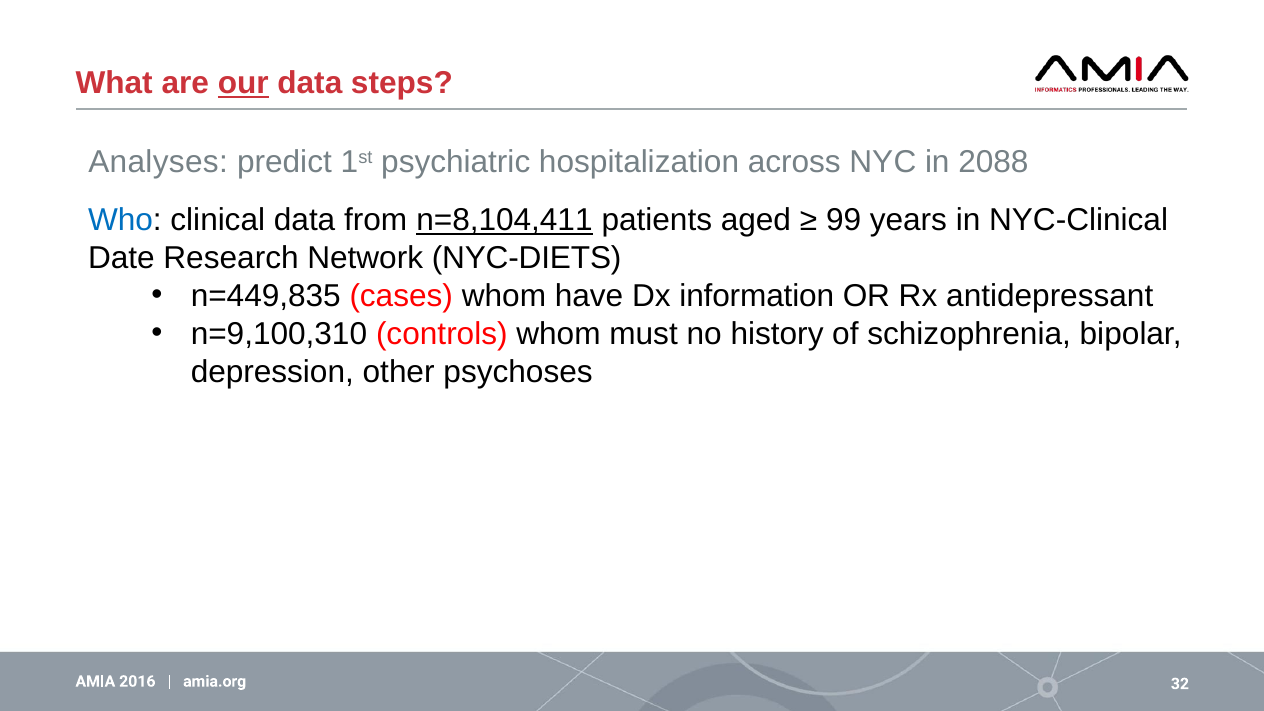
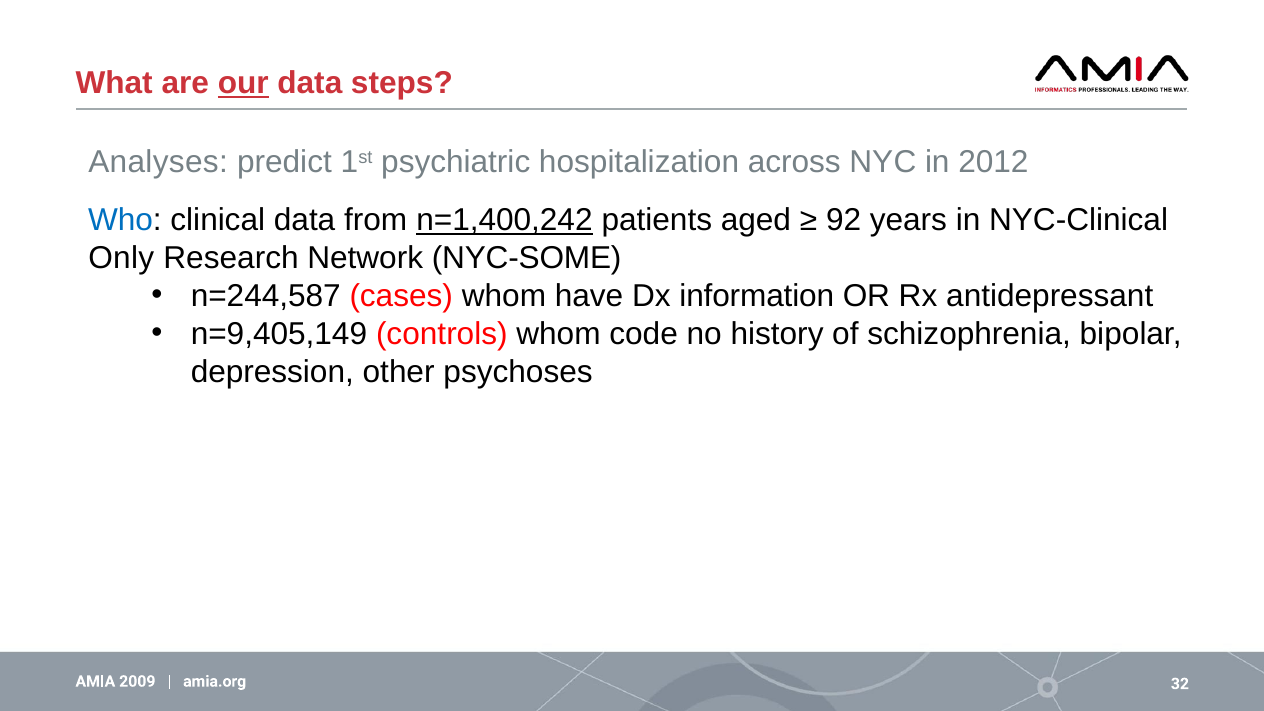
2088: 2088 -> 2012 (993, 162)
n=8,104,411: n=8,104,411 -> n=1,400,242 (504, 220)
99: 99 -> 92 (844, 220)
Date: Date -> Only (121, 258)
NYC-DIETS: NYC-DIETS -> NYC-SOME (527, 258)
n=449,835: n=449,835 -> n=244,587 (266, 296)
n=9,100,310: n=9,100,310 -> n=9,405,149 (279, 334)
must: must -> code (644, 334)
2016: 2016 -> 2009 (137, 681)
